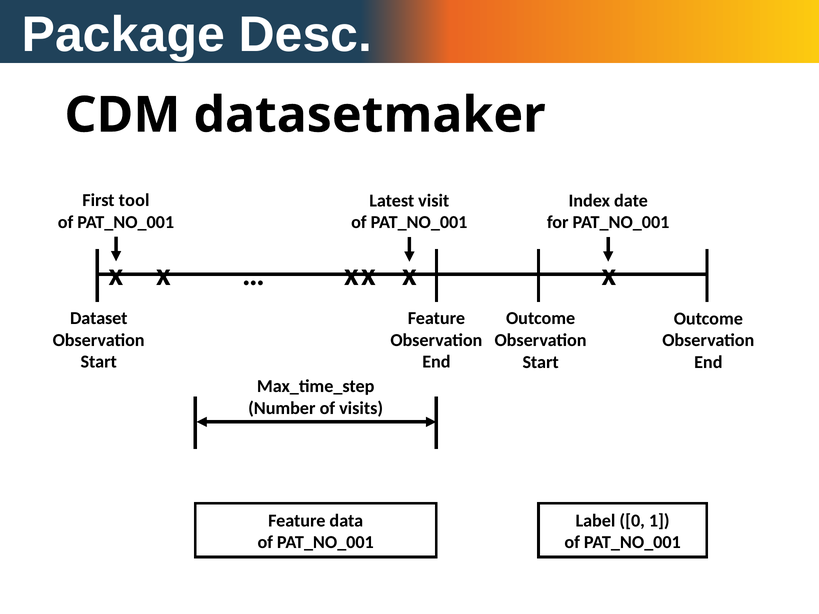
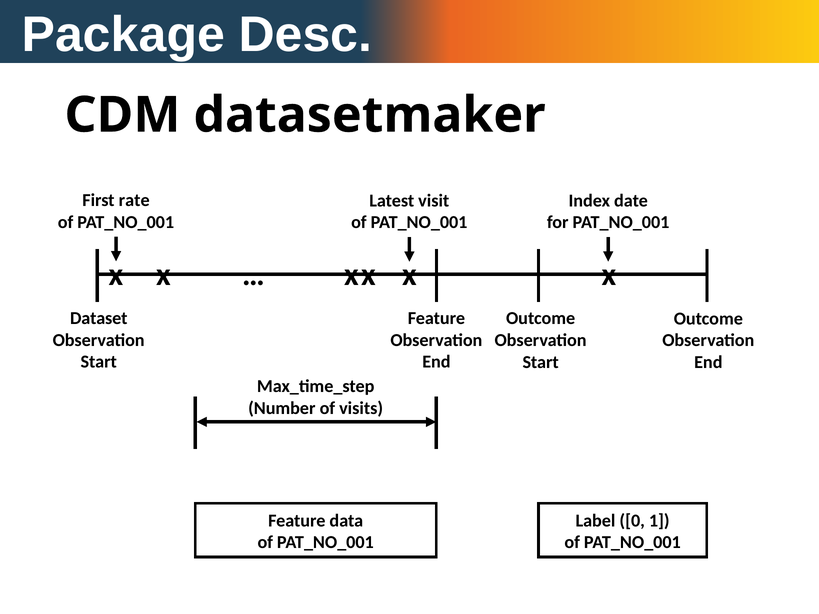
tool: tool -> rate (134, 200)
